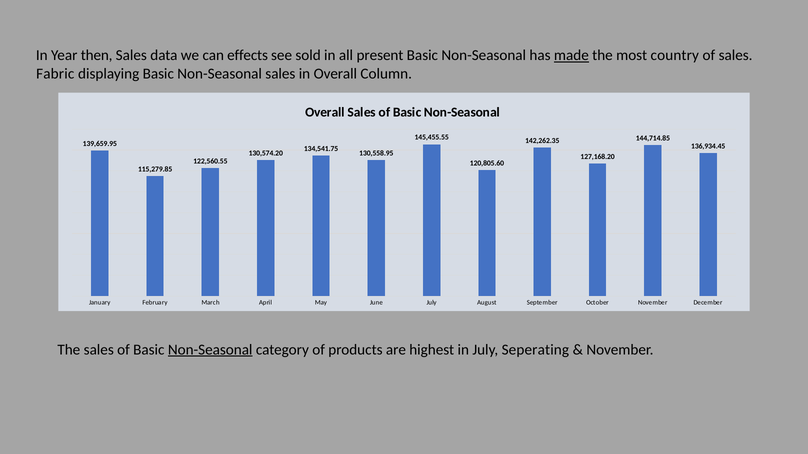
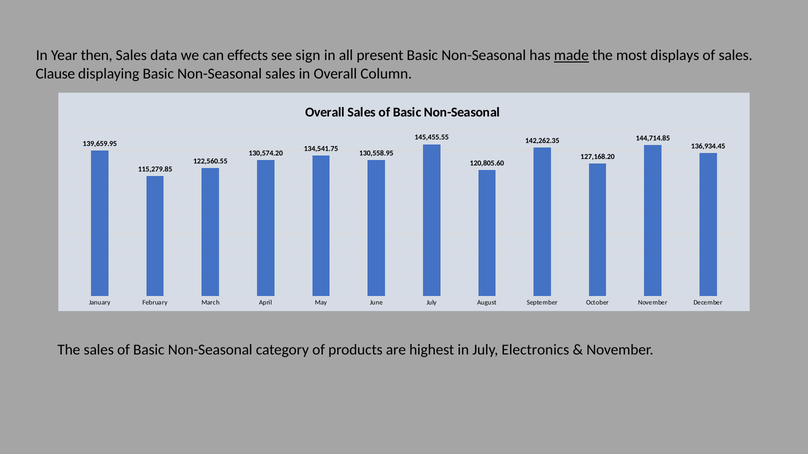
sold: sold -> sign (308, 55)
country: country -> displays (675, 55)
Fabric: Fabric -> Clause (55, 74)
Non-Seasonal underline: present -> none (210, 350)
Seperating: Seperating -> Electronics (535, 350)
